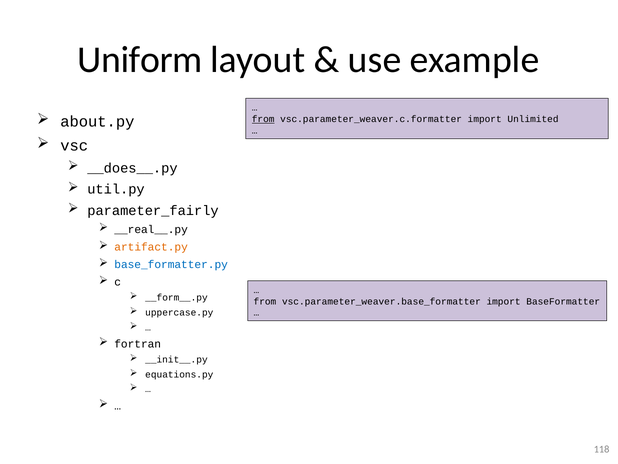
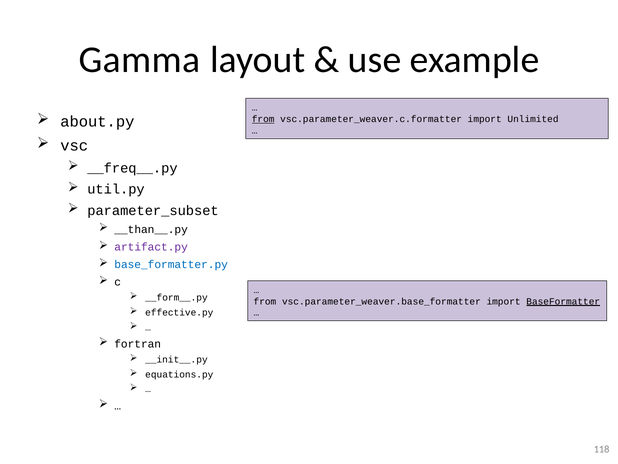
Uniform: Uniform -> Gamma (140, 60)
__does__.py: __does__.py -> __freq__.py (132, 168)
parameter_fairly: parameter_fairly -> parameter_subset (153, 210)
__real__.py: __real__.py -> __than__.py (151, 229)
artifact.py colour: orange -> purple (151, 247)
BaseFormatter underline: none -> present (563, 301)
uppercase.py: uppercase.py -> effective.py (179, 312)
